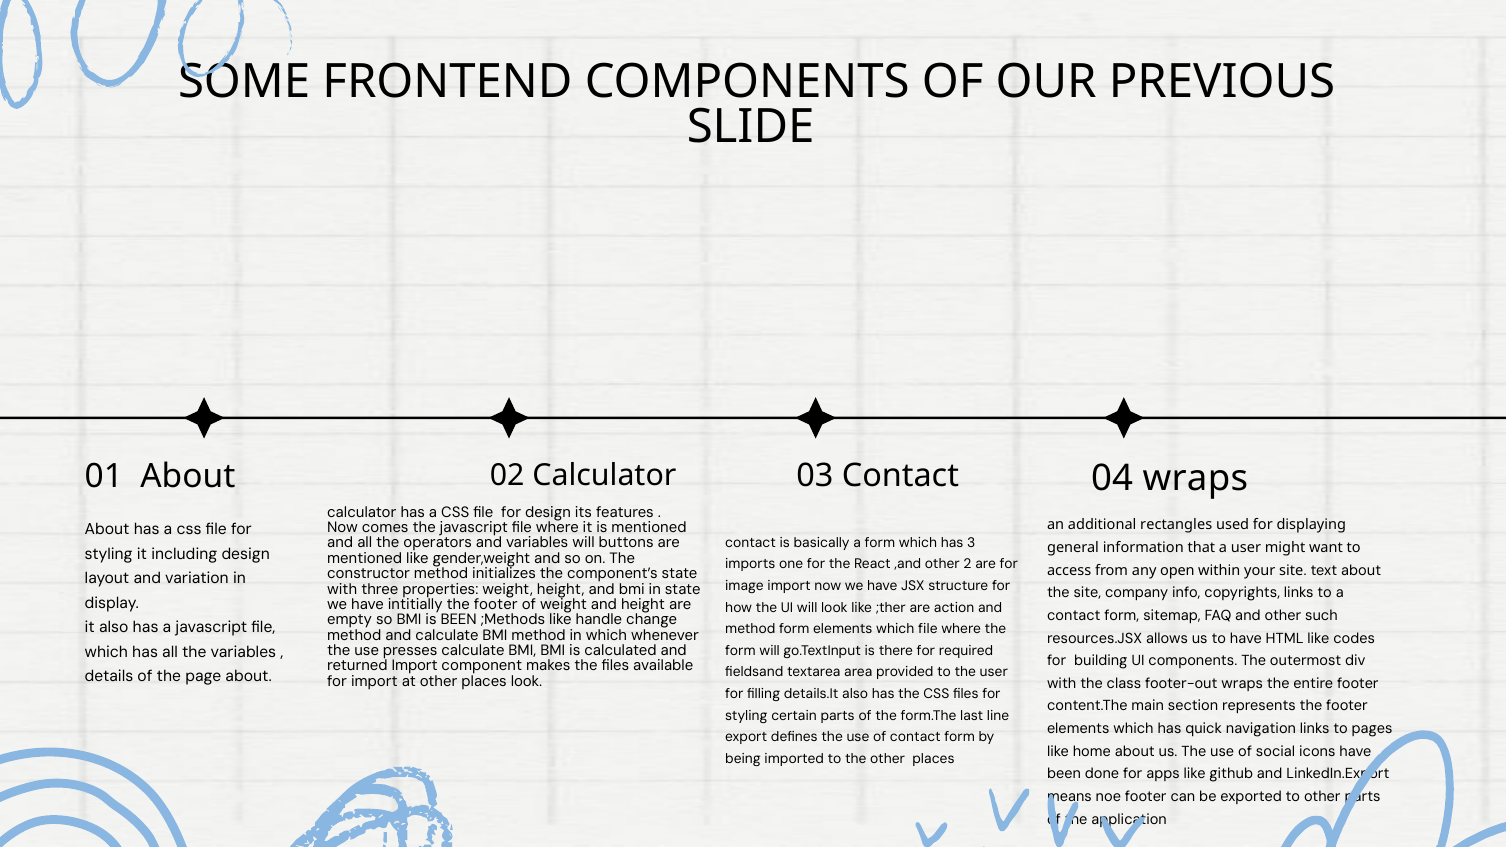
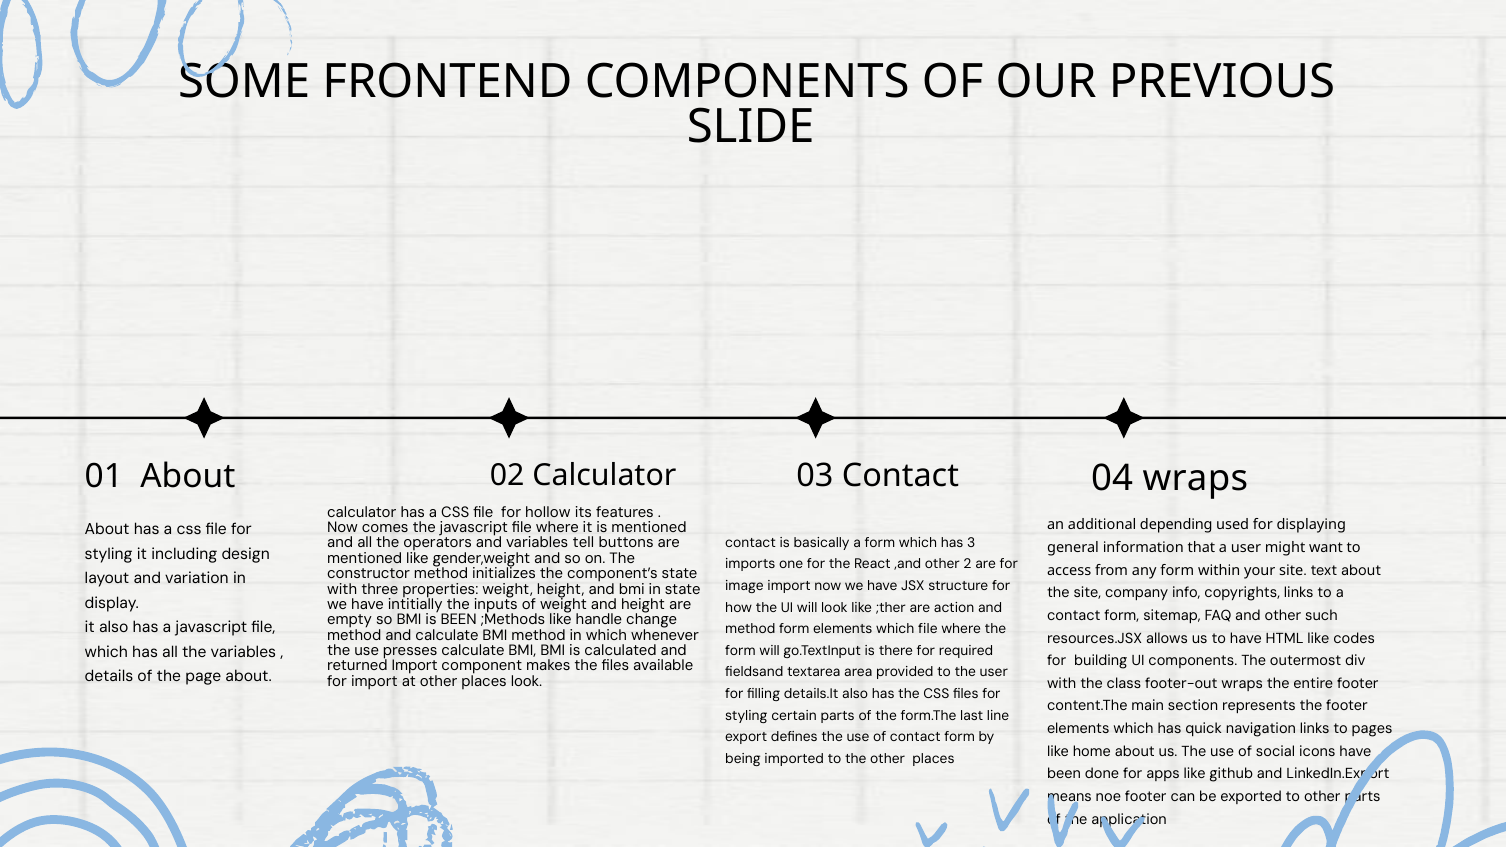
for design: design -> hollow (548, 512)
rectangles: rectangles -> depending (1176, 525)
variables will: will -> tell (583, 543)
any open: open -> form (1177, 570)
intitially the footer: footer -> inputs (496, 605)
